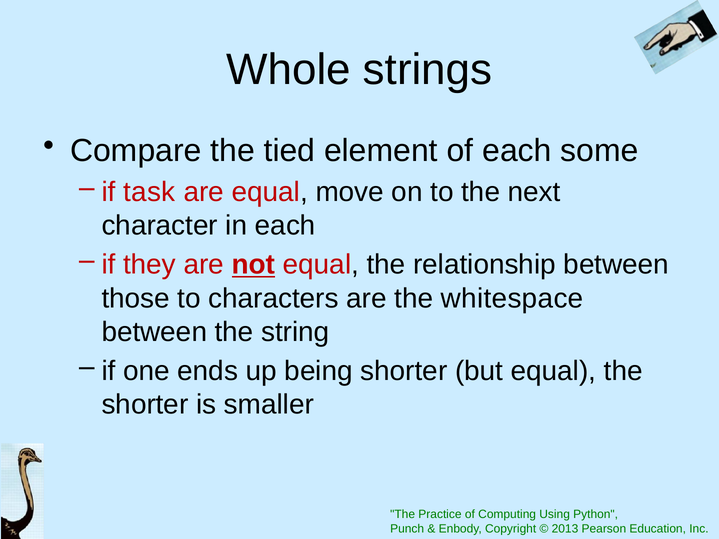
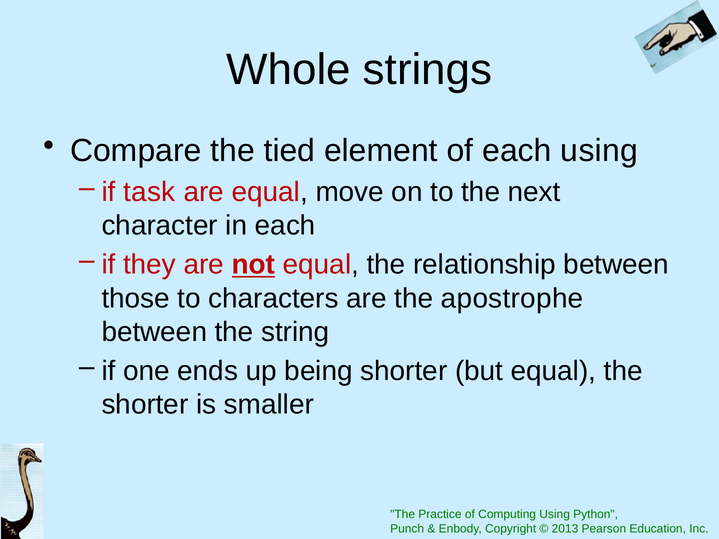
each some: some -> using (599, 151)
whitespace: whitespace -> apostrophe (512, 298)
